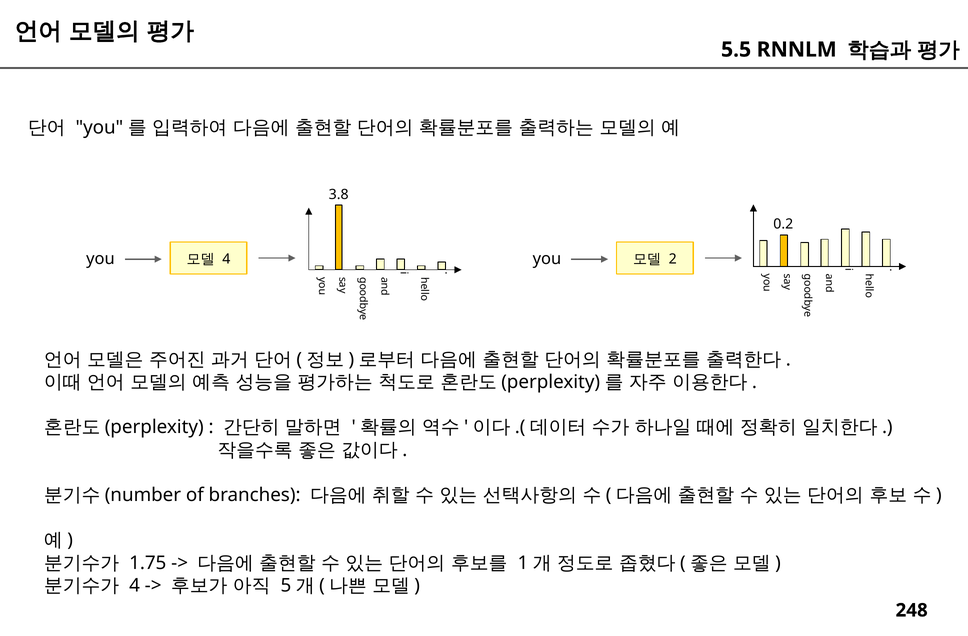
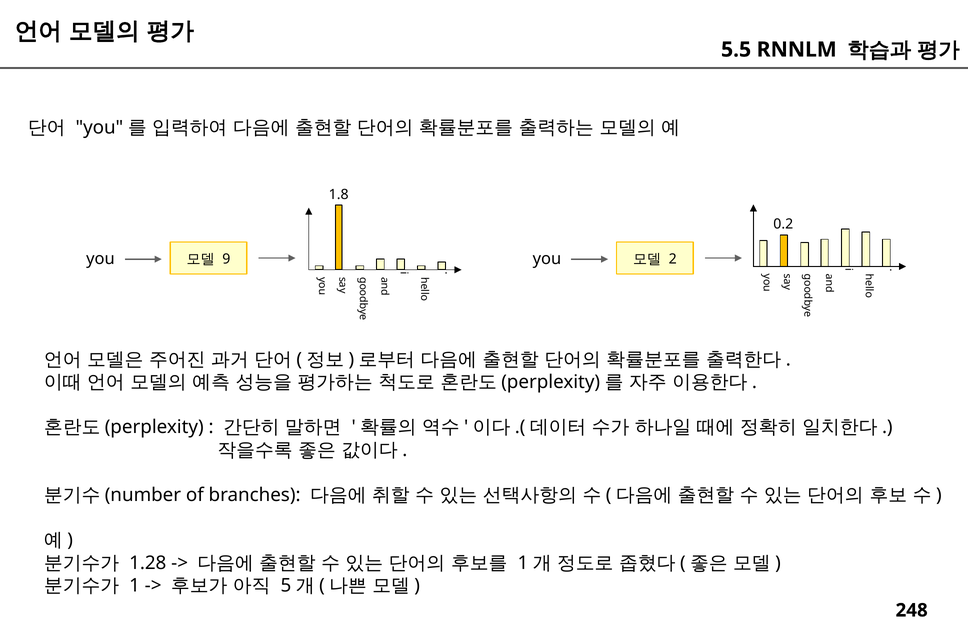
3.8: 3.8 -> 1.8 (339, 194)
4: 4 -> 9 (226, 259)
1.75: 1.75 -> 1.28 (148, 563)
4: 4 -> 1 (135, 585)
